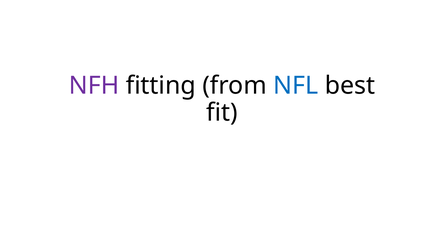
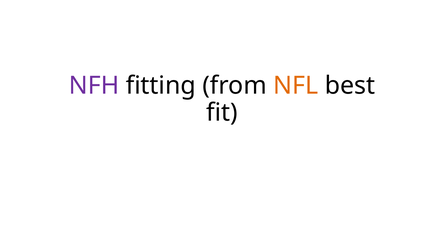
NFL colour: blue -> orange (296, 86)
